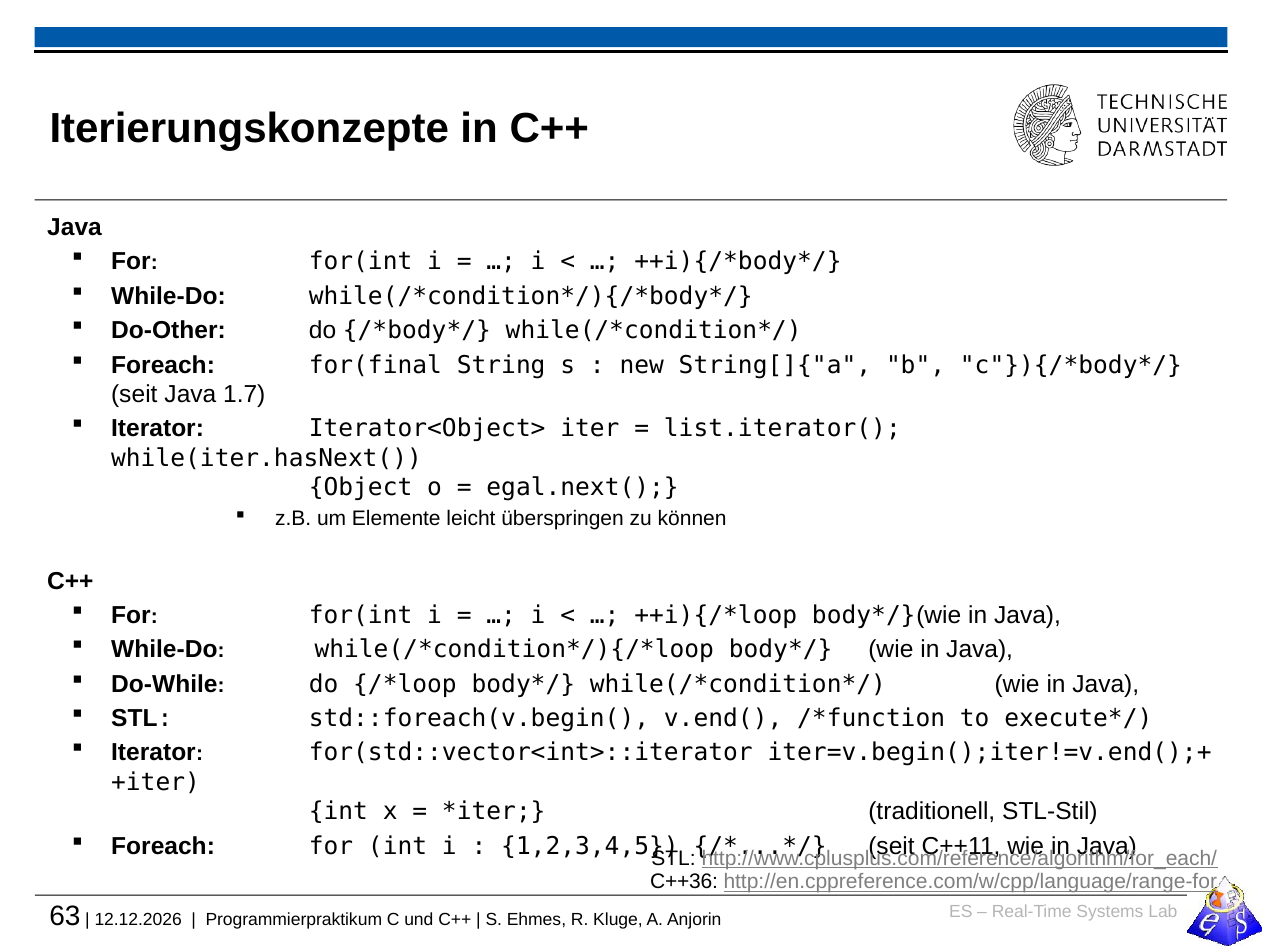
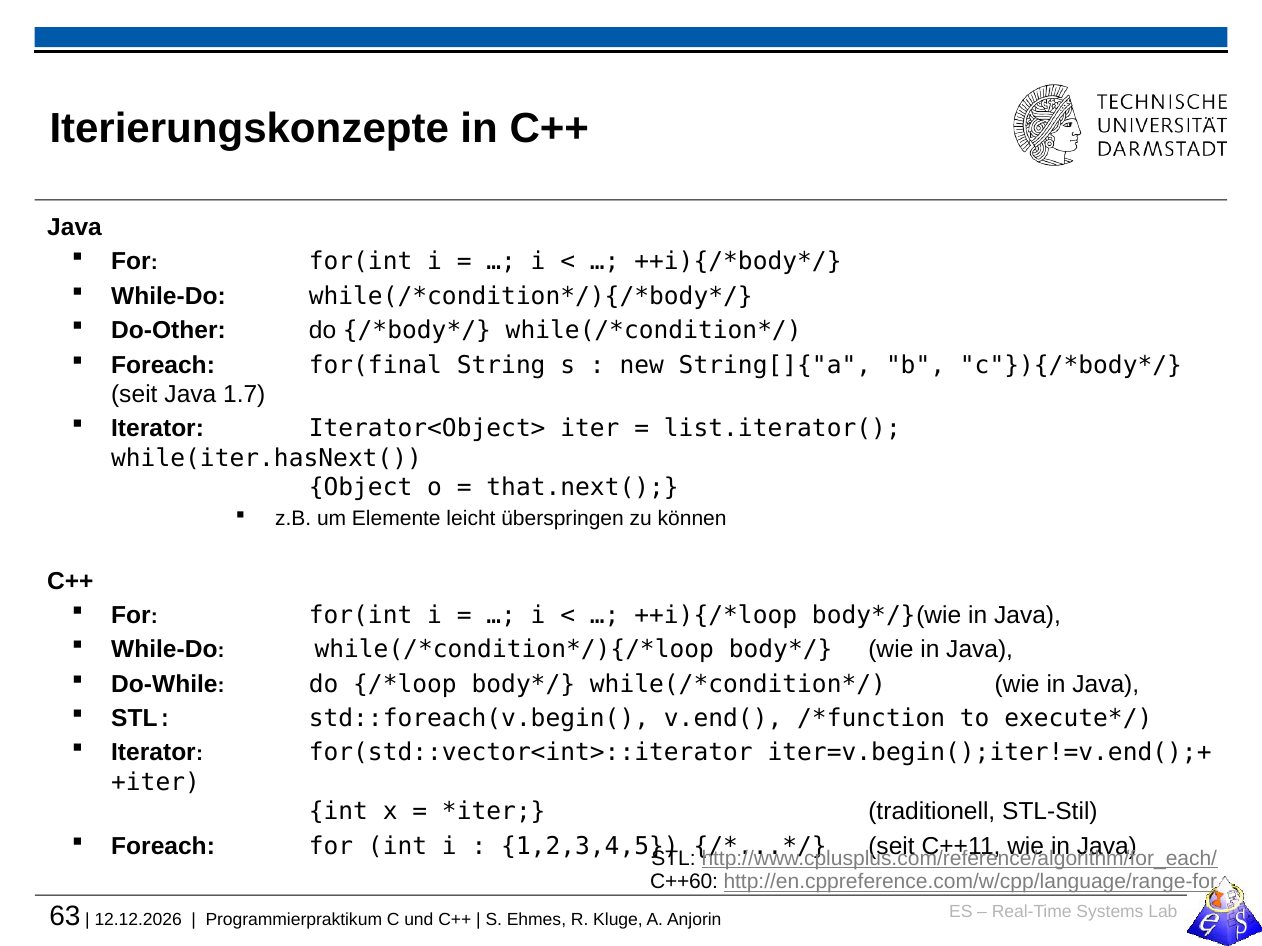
egal.next(: egal.next( -> that.next( (583, 488)
C++36: C++36 -> C++60 (684, 882)
